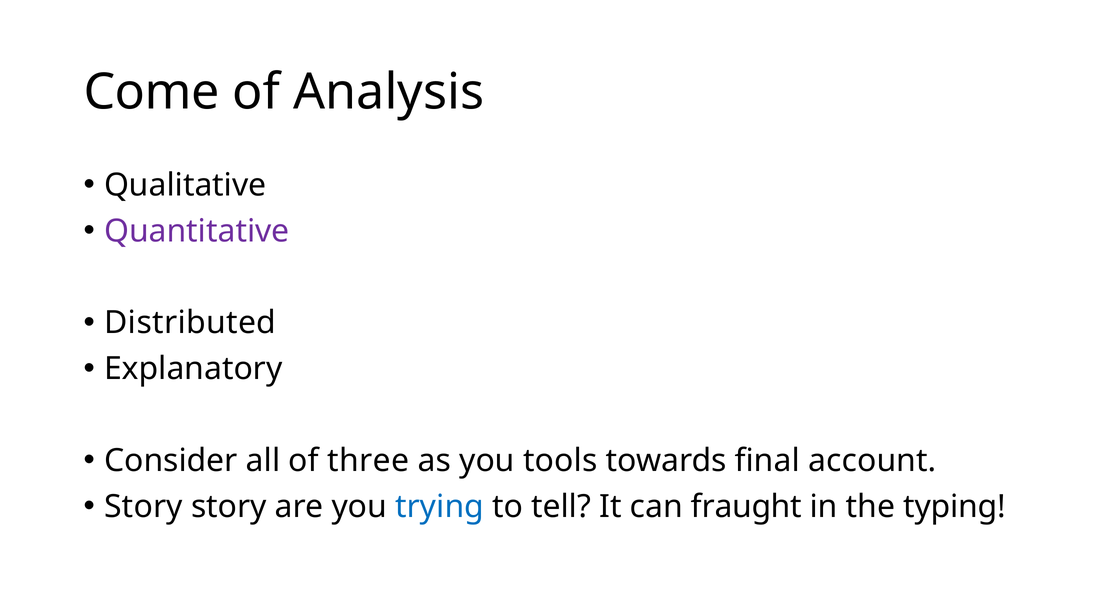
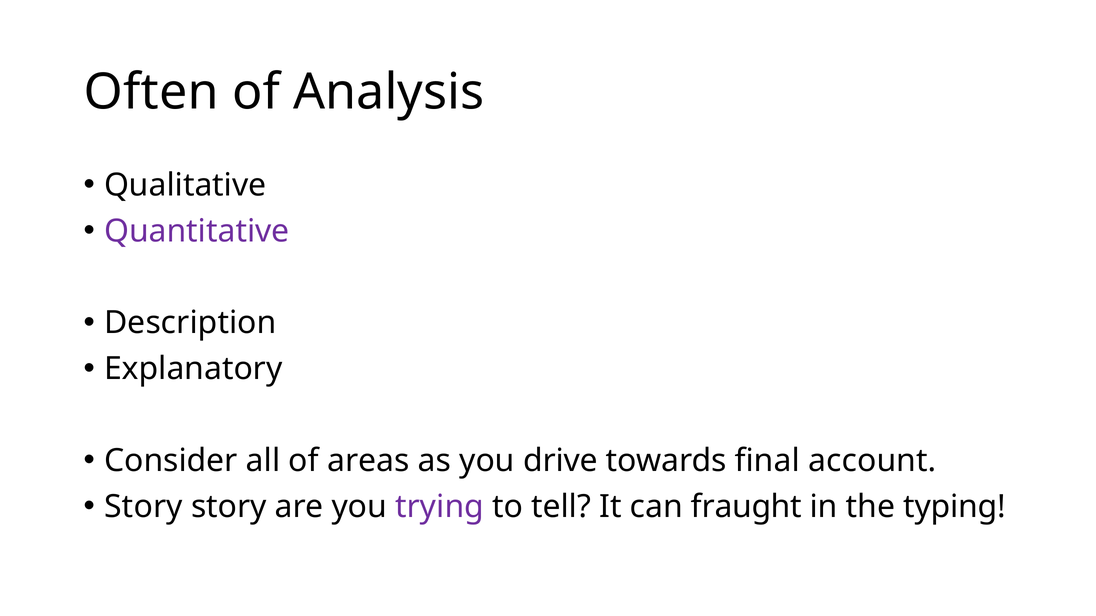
Come: Come -> Often (151, 92)
Distributed: Distributed -> Description (190, 323)
three: three -> areas (368, 461)
tools: tools -> drive (560, 461)
trying colour: blue -> purple (440, 507)
